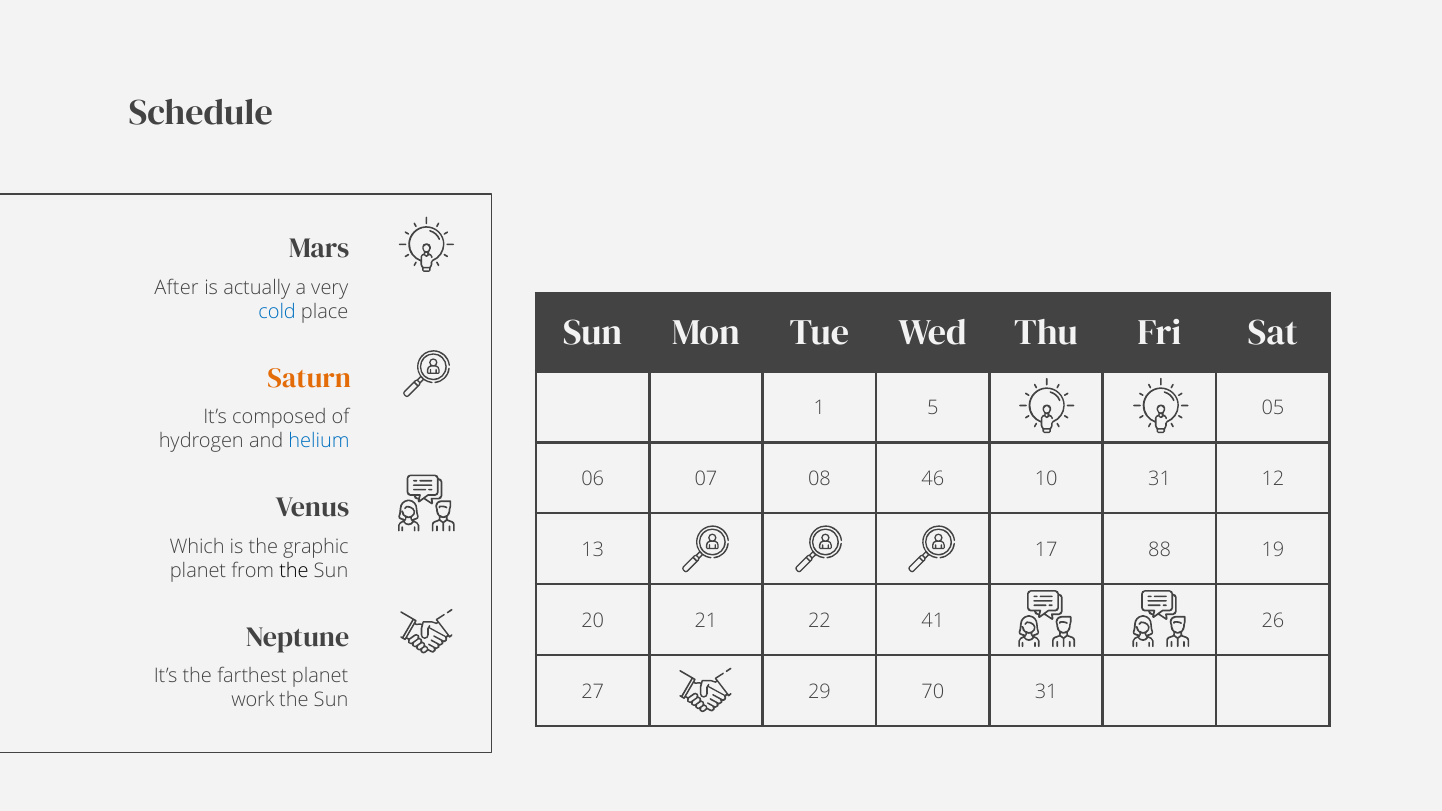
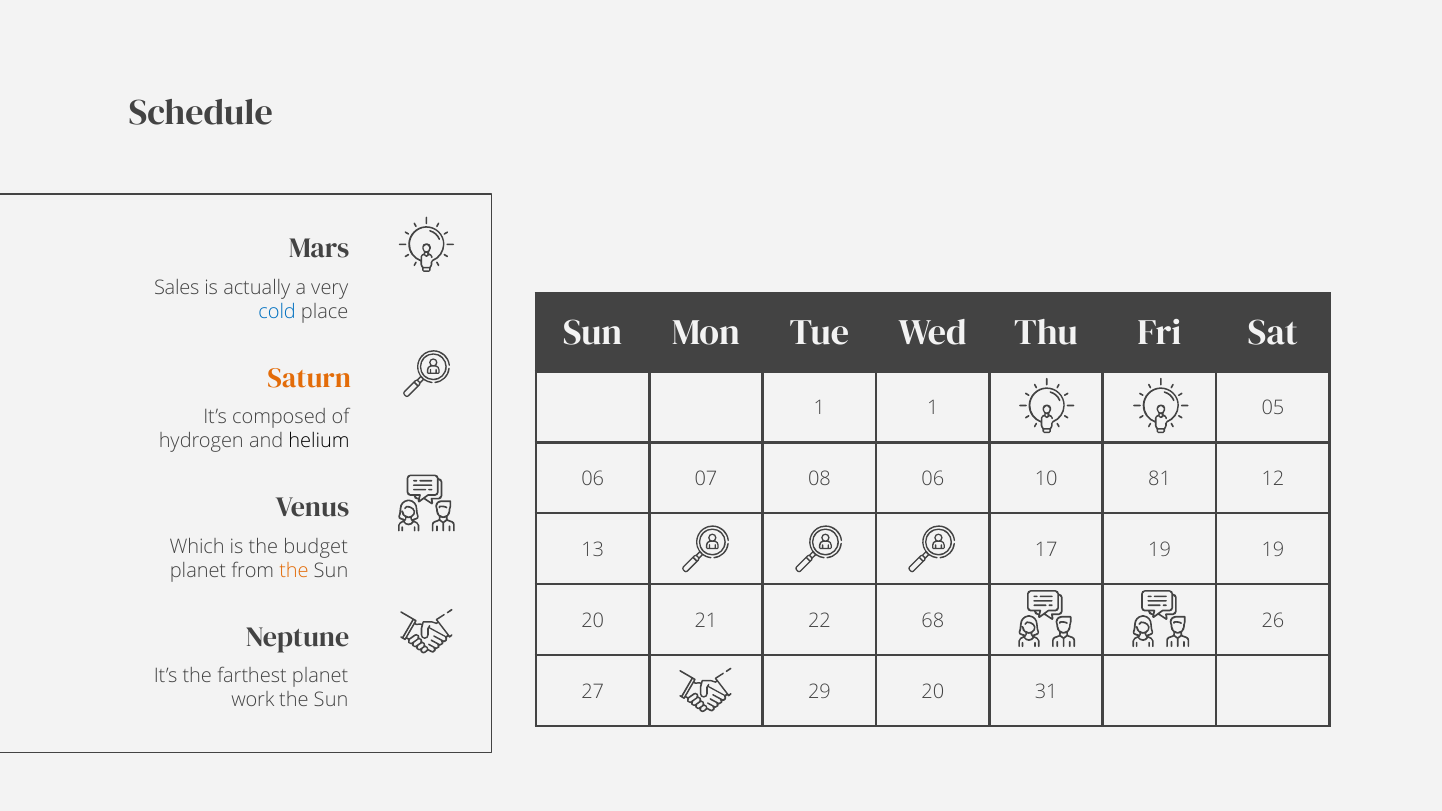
After: After -> Sales (177, 288)
1 5: 5 -> 1 (933, 408)
helium colour: blue -> black (319, 441)
08 46: 46 -> 06 (933, 479)
10 31: 31 -> 81 (1160, 479)
graphic: graphic -> budget (316, 547)
17 88: 88 -> 19 (1160, 550)
the colour: black -> orange (294, 571)
41: 41 -> 68 (933, 621)
29 70: 70 -> 20 (933, 692)
